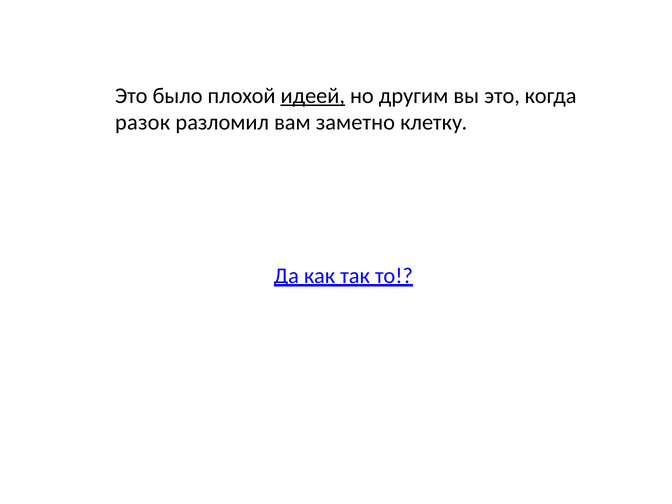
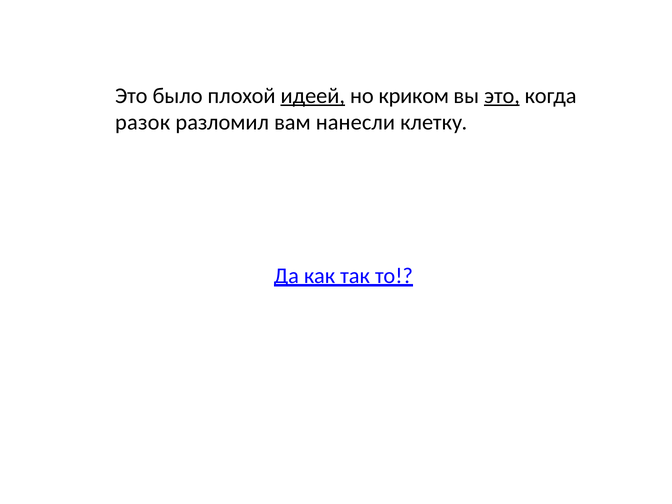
другим: другим -> криком (414, 96)
это underline: none -> present (502, 96)
заметно: заметно -> нанесли (355, 123)
